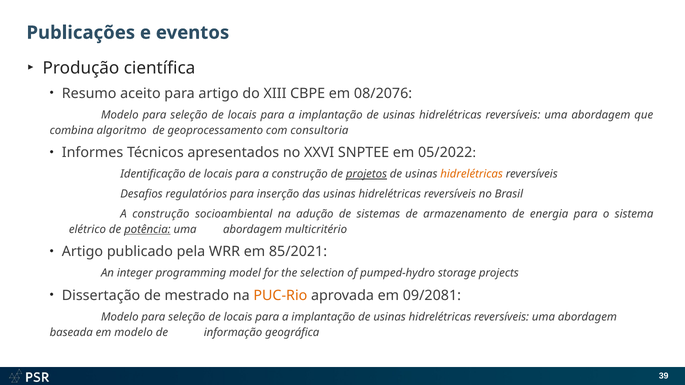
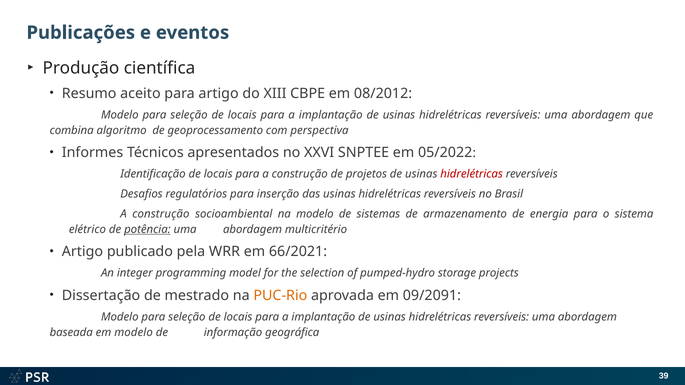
08/2076: 08/2076 -> 08/2012 (383, 94)
consultoria: consultoria -> perspectiva (319, 131)
projetos underline: present -> none (366, 174)
hidrelétricas colour: orange -> red (472, 174)
na adução: adução -> modelo (315, 214)
85/2021: 85/2021 -> 66/2021 (298, 252)
09/2081: 09/2081 -> 09/2091 (432, 296)
